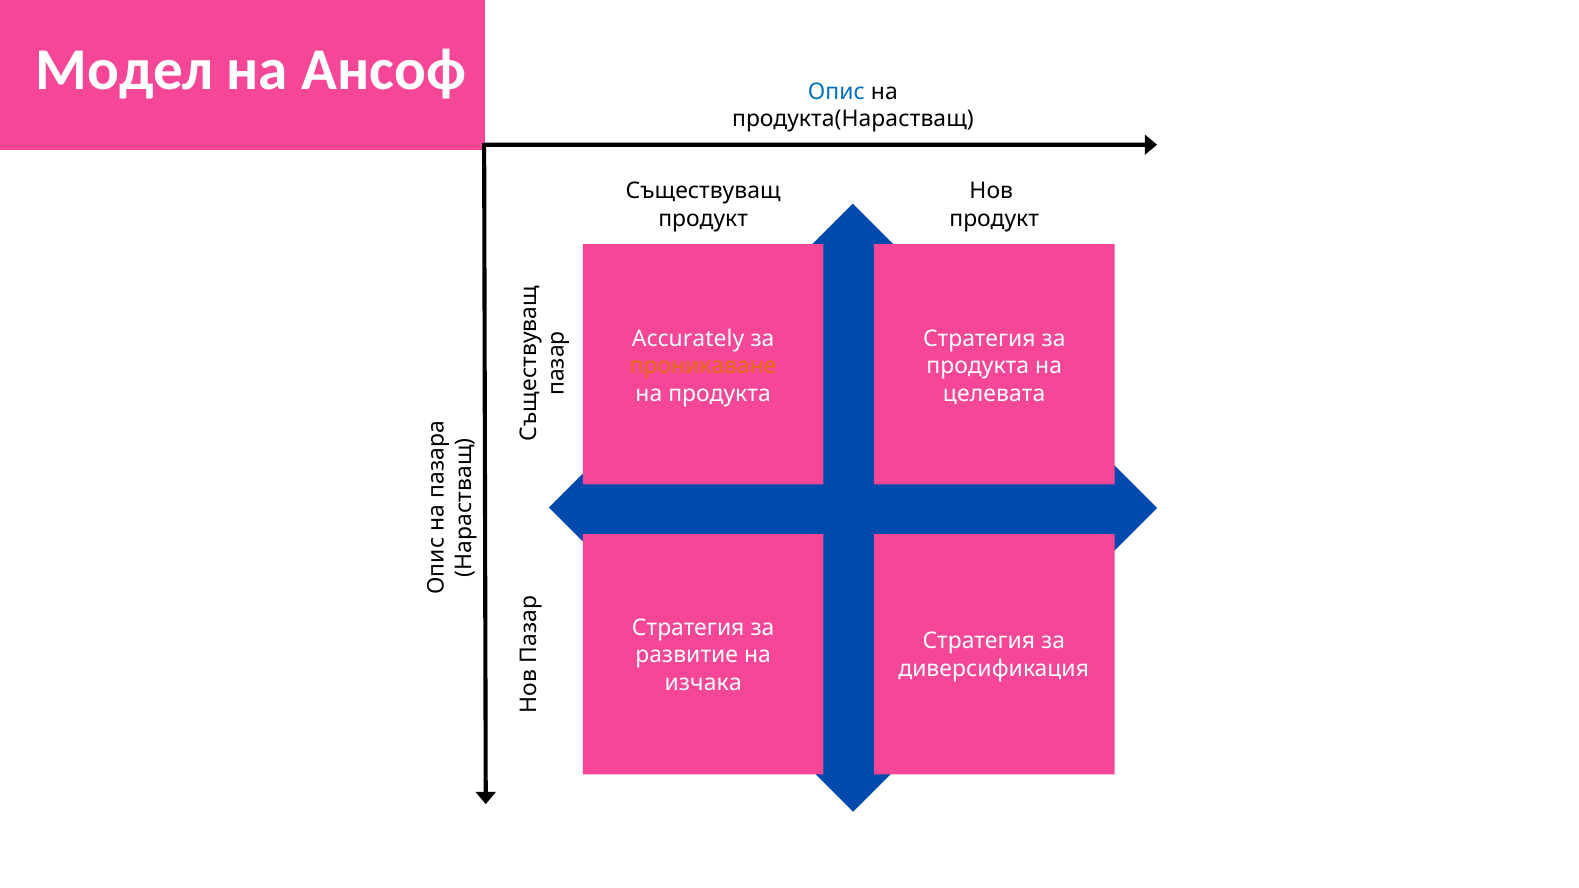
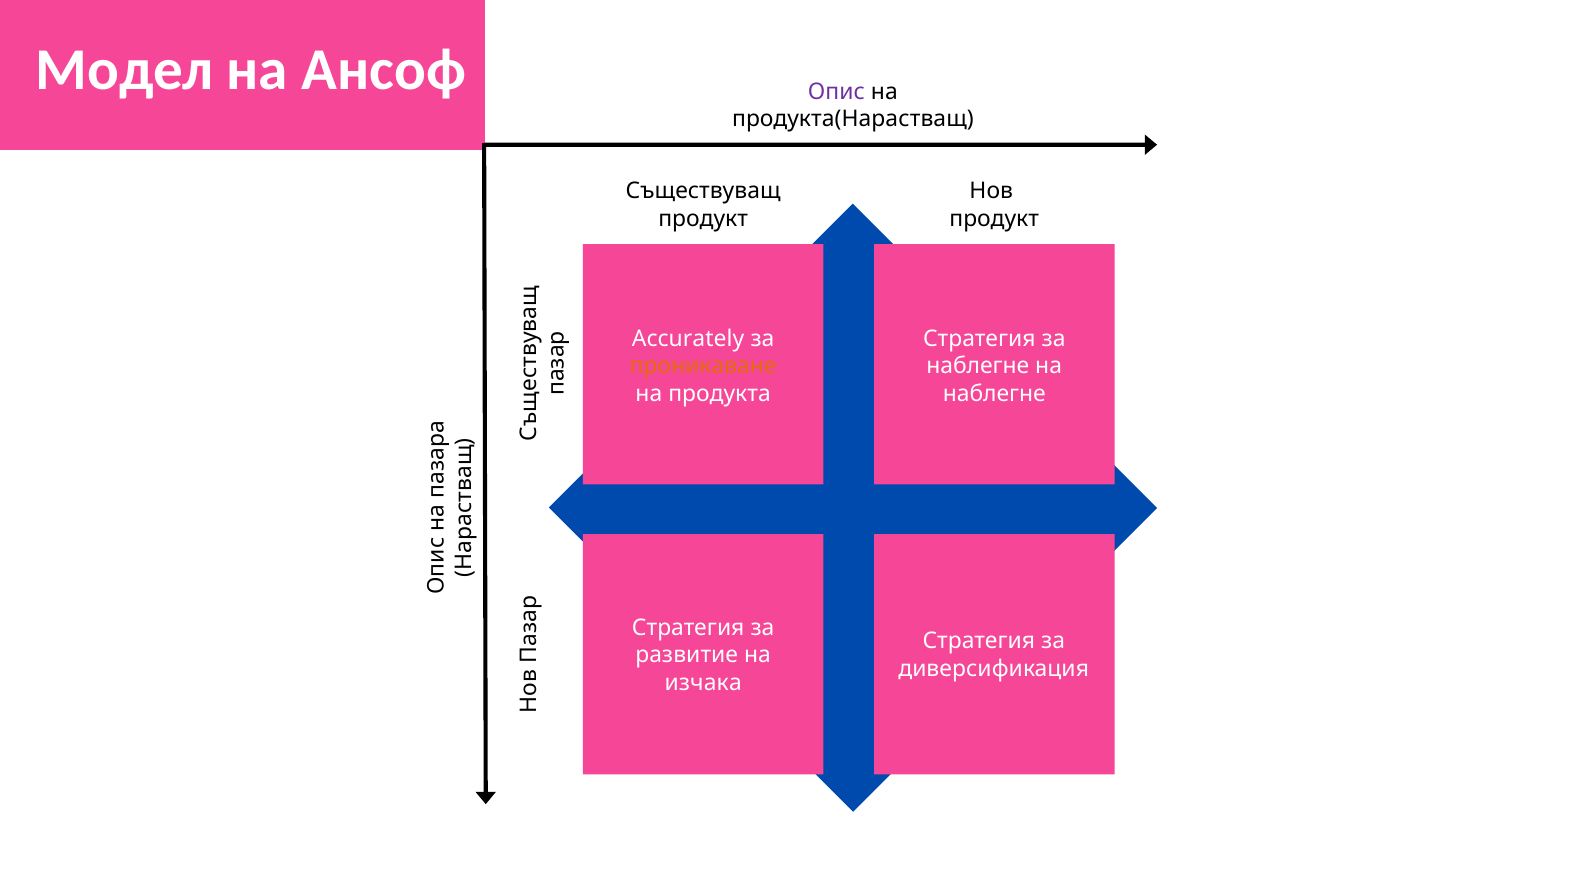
Опис colour: blue -> purple (836, 92)
продукта: продукта -> наблегне (978, 366)
целевата: целевата -> наблегне (994, 394)
